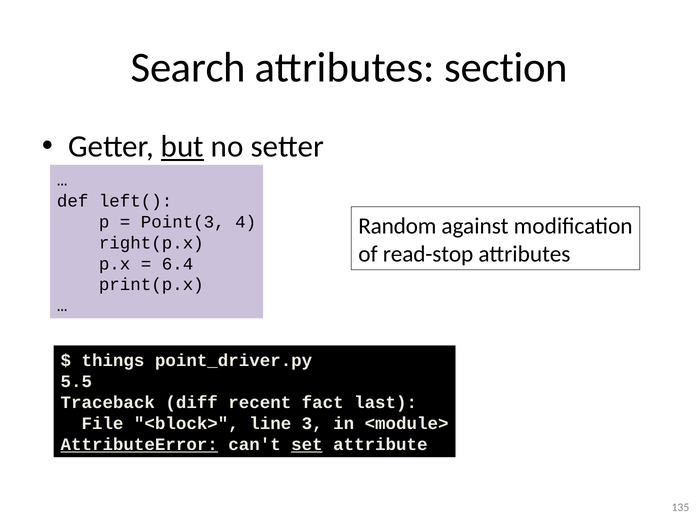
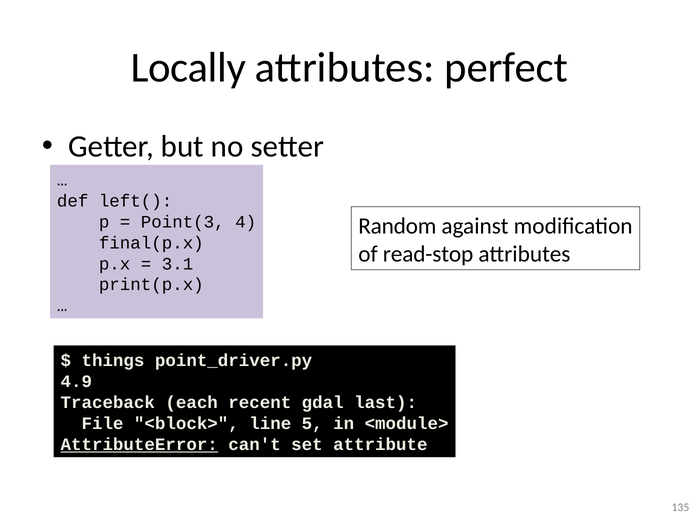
Search: Search -> Locally (188, 68)
section: section -> perfect (506, 68)
but underline: present -> none (182, 147)
right(p.x: right(p.x -> final(p.x (151, 243)
6.4: 6.4 -> 3.1 (178, 264)
5.5: 5.5 -> 4.9 (76, 382)
diff: diff -> each (192, 403)
fact: fact -> gdal (323, 403)
3: 3 -> 5 (312, 424)
set underline: present -> none (307, 445)
